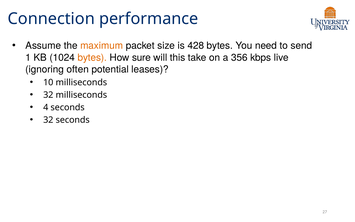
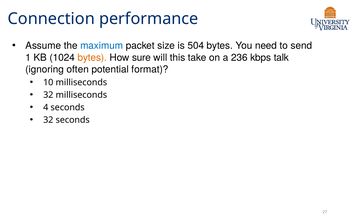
maximum colour: orange -> blue (102, 46)
428: 428 -> 504 (196, 46)
356: 356 -> 236 (239, 57)
live: live -> talk (281, 57)
leases: leases -> format (150, 69)
